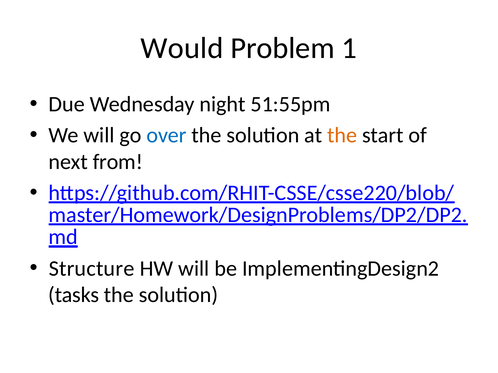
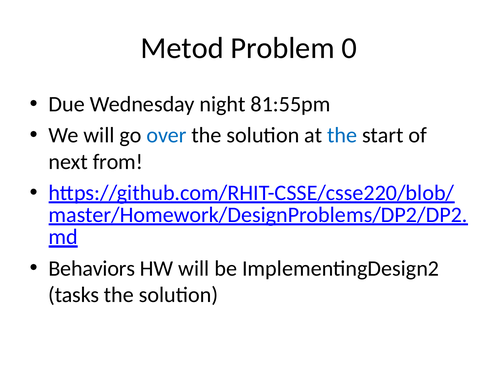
Would: Would -> Metod (182, 48)
1: 1 -> 0 (349, 48)
51:55pm: 51:55pm -> 81:55pm (291, 104)
the colour: orange -> blue (342, 135)
Structure: Structure -> Behaviors (92, 269)
